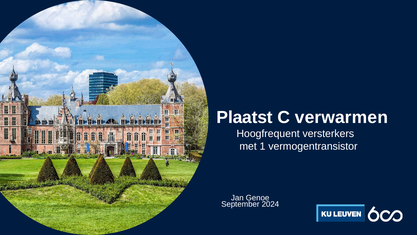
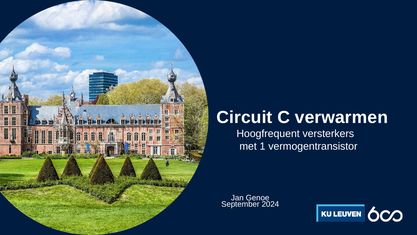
Plaatst: Plaatst -> Circuit (245, 117)
